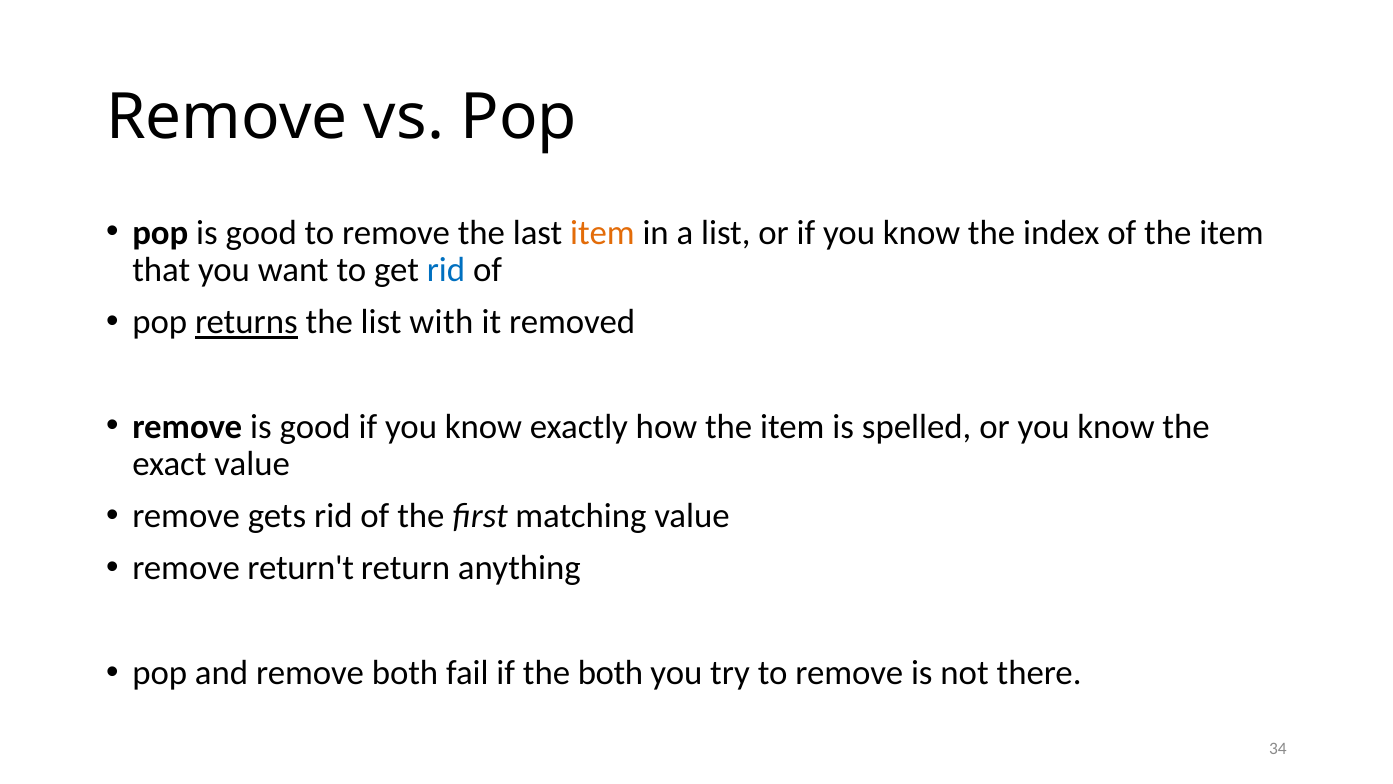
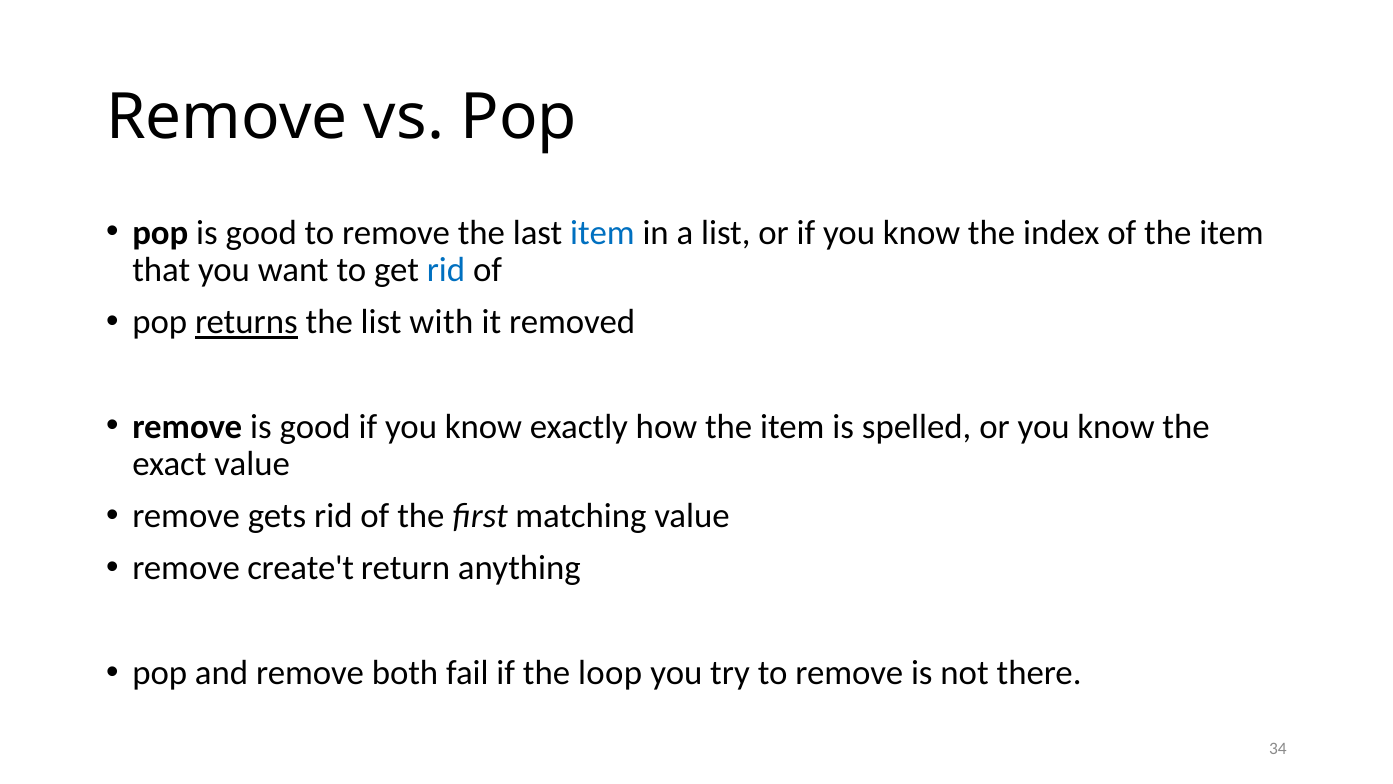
item colour: orange -> blue (602, 232)
return't: return't -> create't (301, 568)
the both: both -> loop (610, 672)
